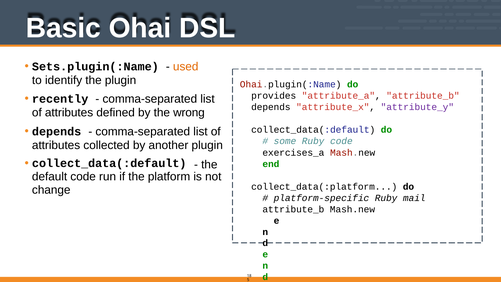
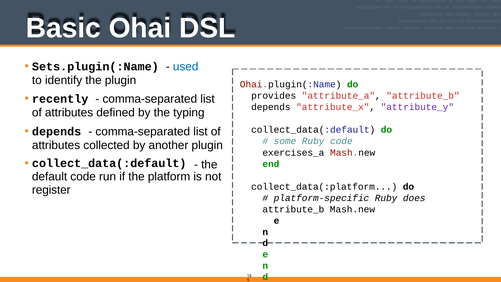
used colour: orange -> blue (186, 67)
wrong: wrong -> typing (189, 113)
change: change -> register (51, 190)
mail: mail -> does (414, 198)
